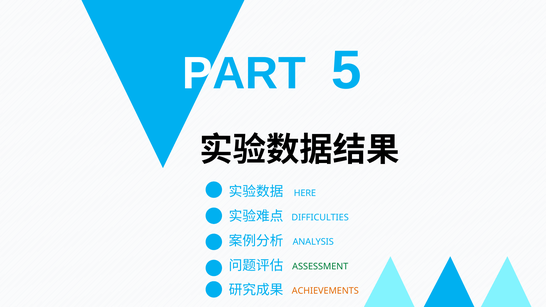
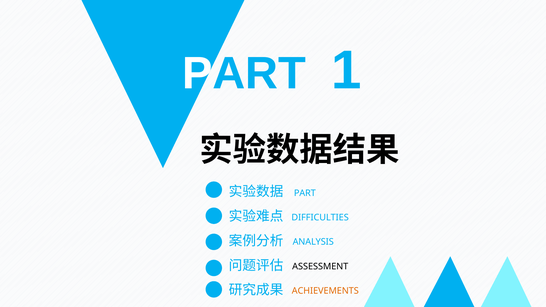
5: 5 -> 1 (346, 71)
HERE: HERE -> PART (305, 193)
ASSESSMENT colour: green -> black (320, 266)
